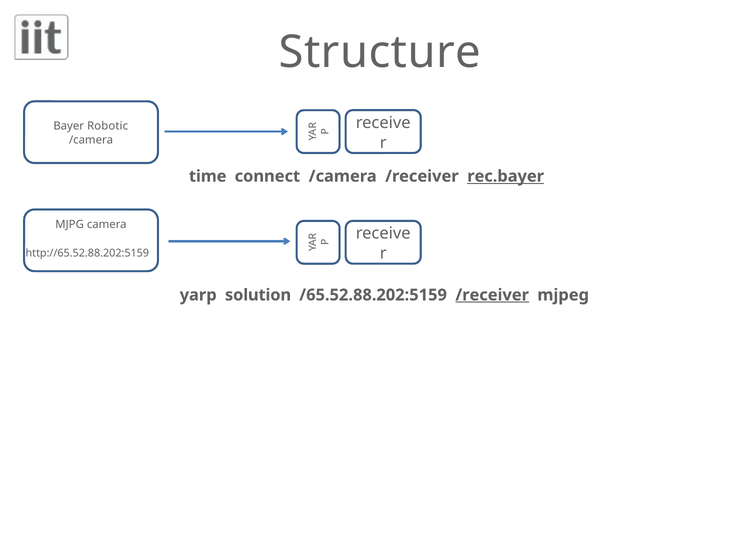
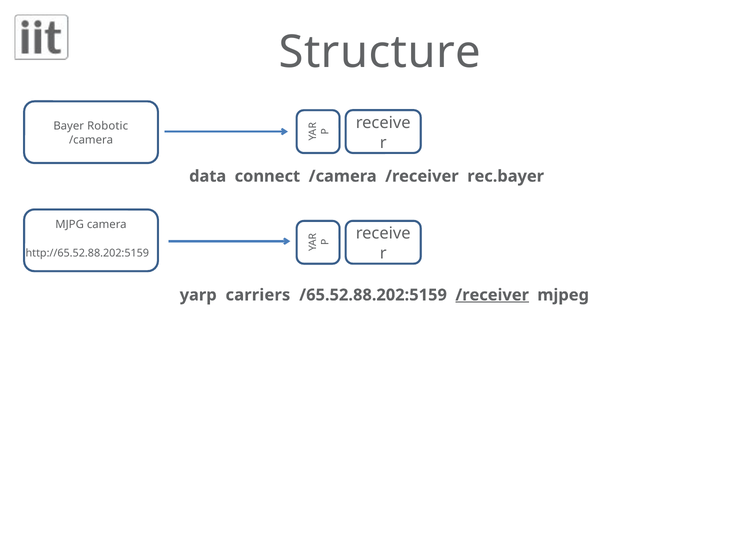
time: time -> data (208, 176)
rec.bayer underline: present -> none (506, 176)
solution: solution -> carriers (258, 295)
